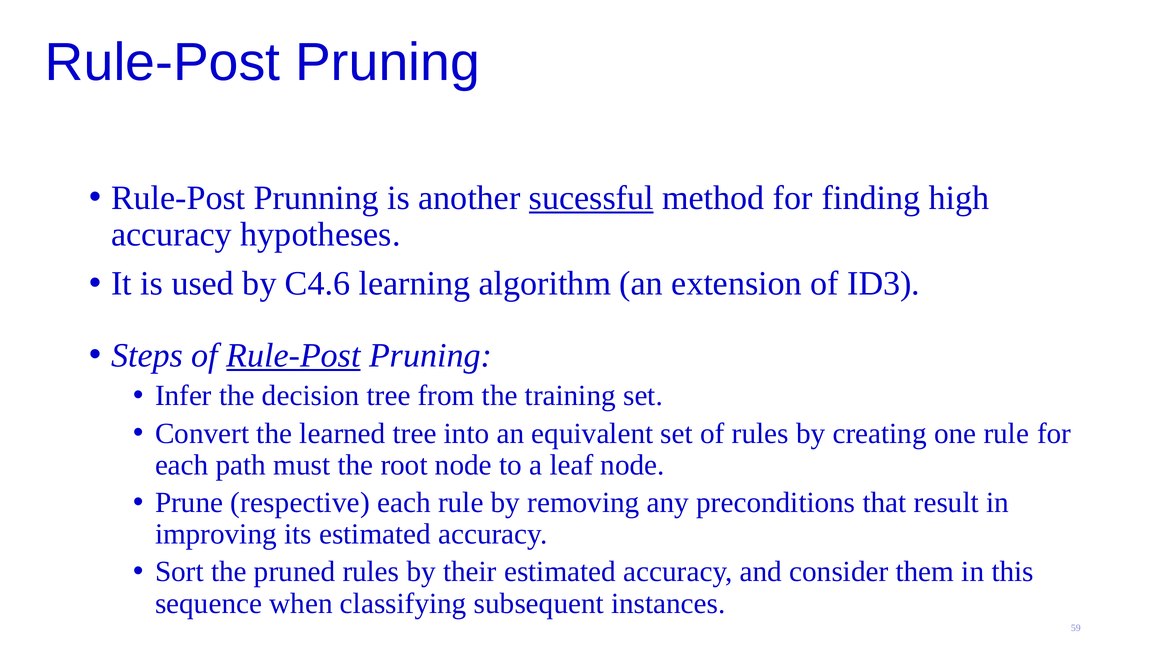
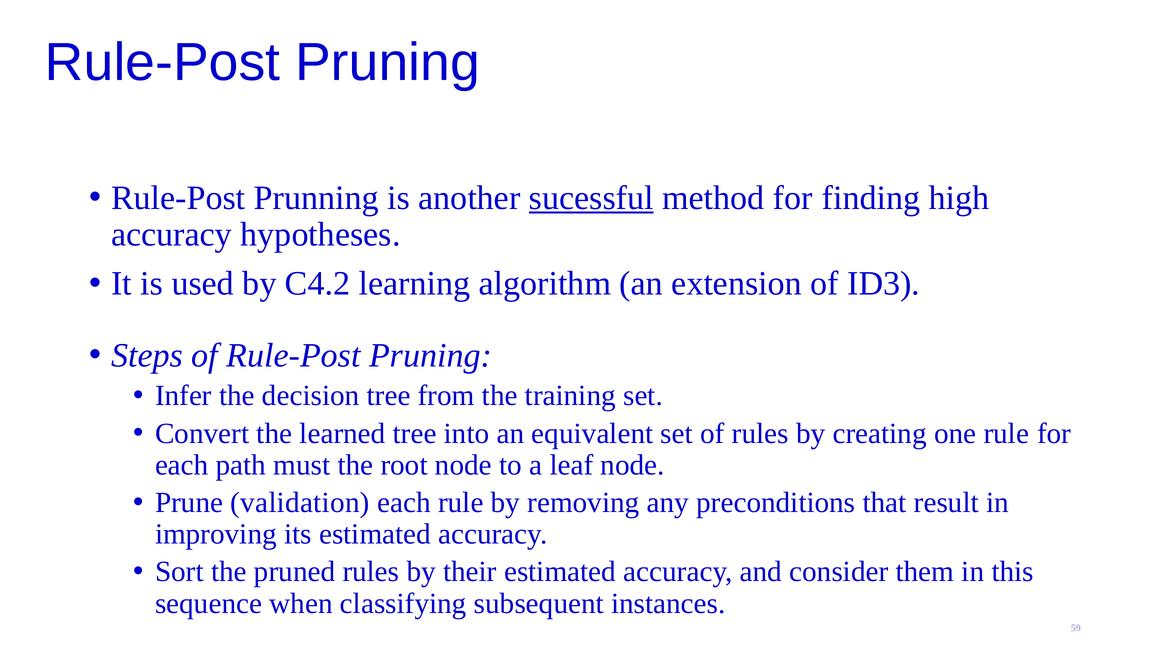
C4.6: C4.6 -> C4.2 (318, 284)
Rule-Post underline: present -> none (293, 355)
respective: respective -> validation (300, 503)
